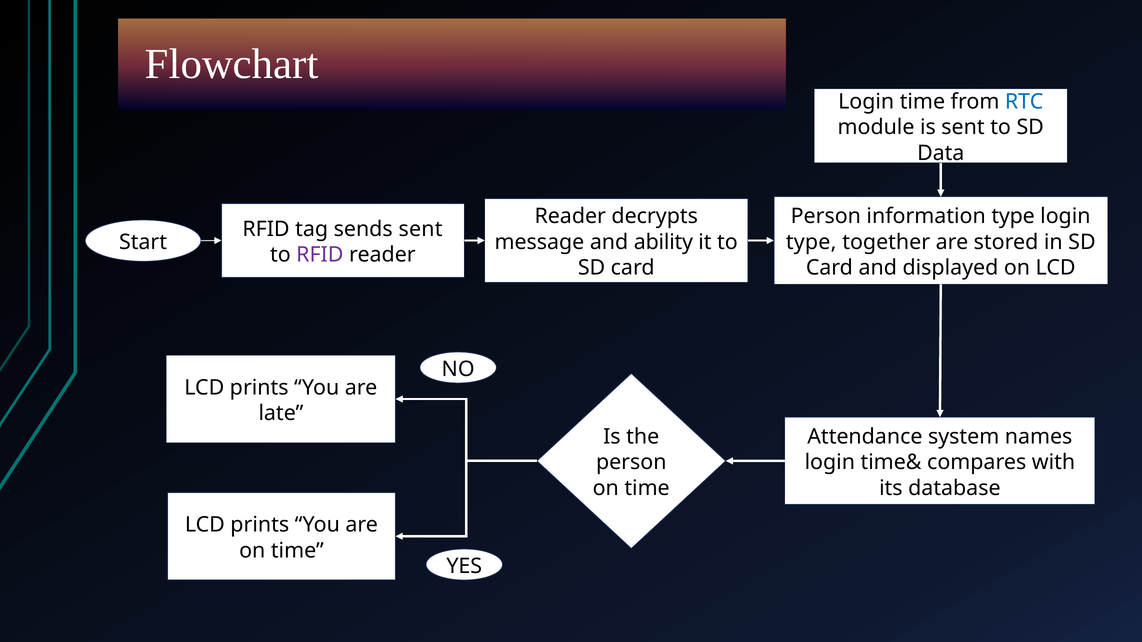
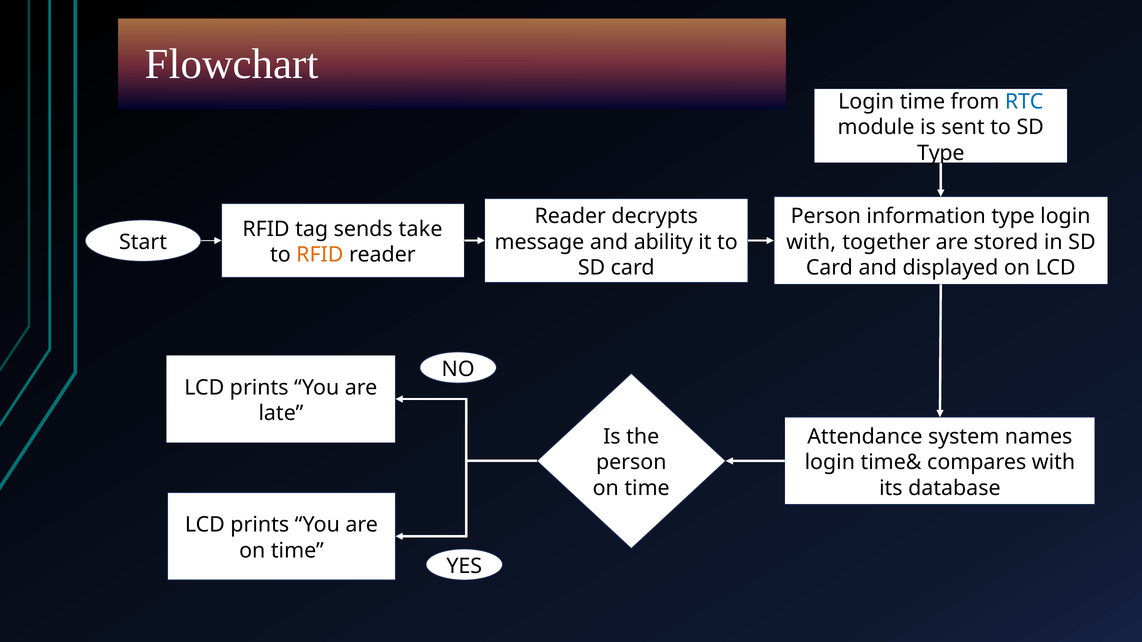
Data: Data -> Type (941, 153)
sends sent: sent -> take (421, 229)
type: type -> with (811, 242)
RFID colour: purple -> orange (320, 255)
